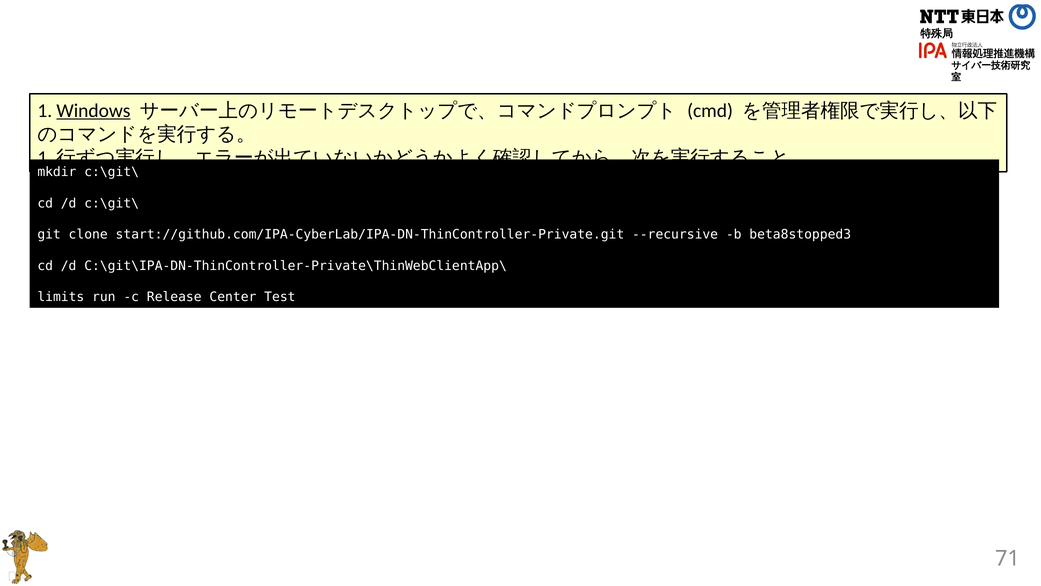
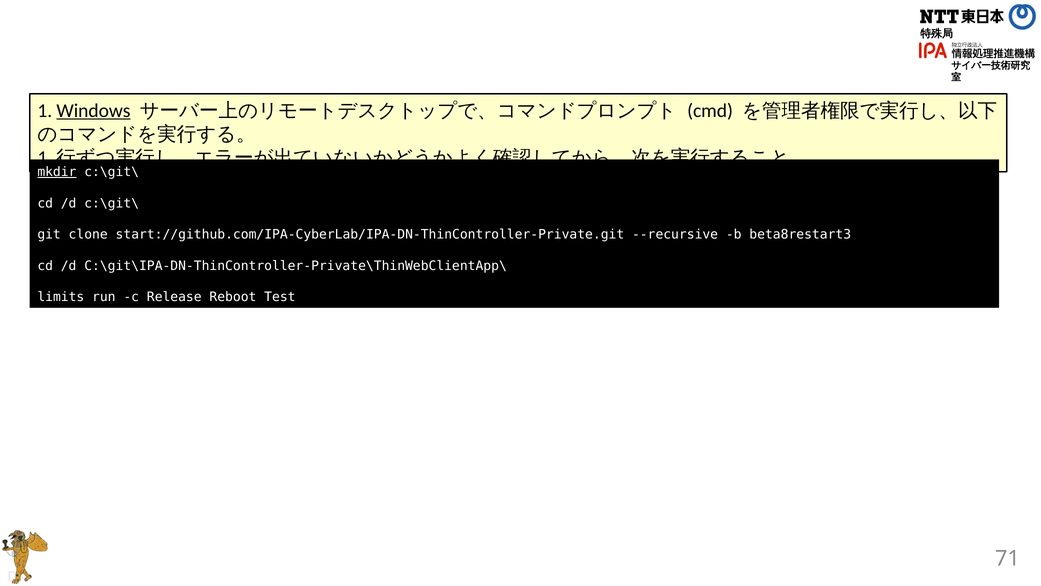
mkdir underline: none -> present (57, 172)
beta8stopped3: beta8stopped3 -> beta8restart3 (800, 234)
Center: Center -> Reboot (233, 297)
